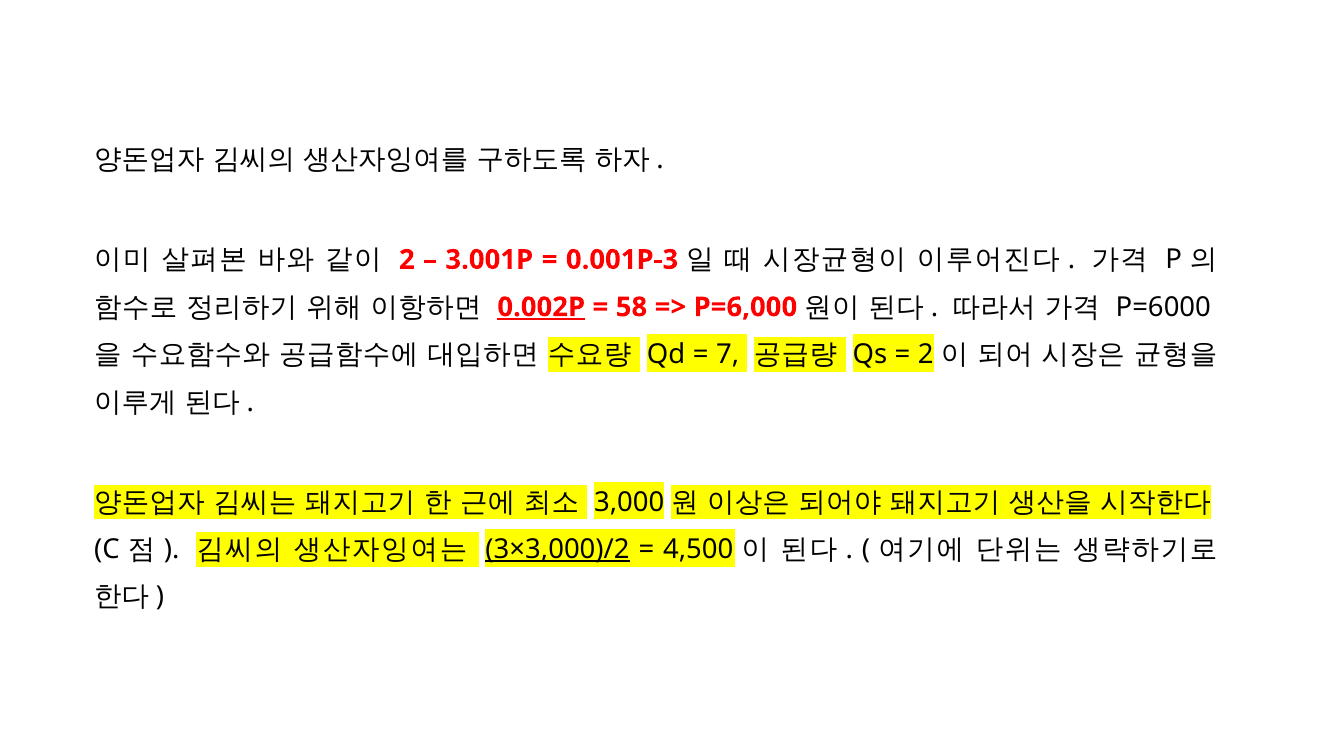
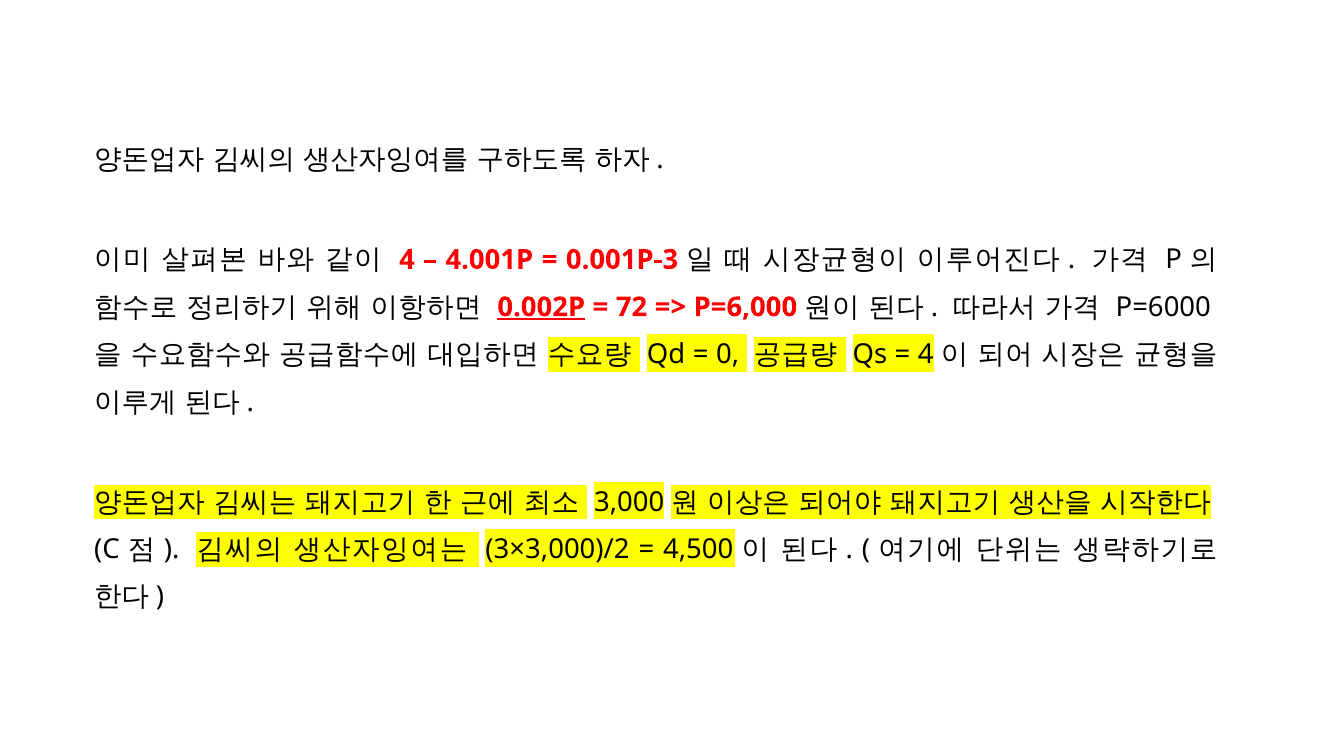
2: 2 -> 4 (407, 260)
3.001P: 3.001P -> 4.001P (489, 260)
58: 58 -> 72 (631, 307)
7: 7 -> 0 (728, 355)
2: 2 -> 4 (926, 355)
3×3,000)/2 underline: present -> none (558, 550)
